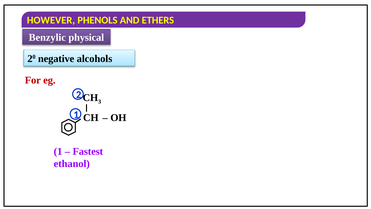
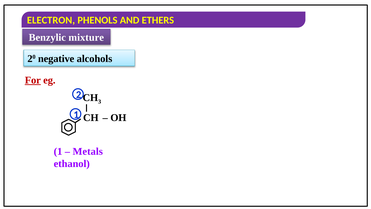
HOWEVER: HOWEVER -> ELECTRON (51, 20)
physical: physical -> mixture (86, 37)
For underline: none -> present (33, 80)
Fastest: Fastest -> Metals (88, 151)
